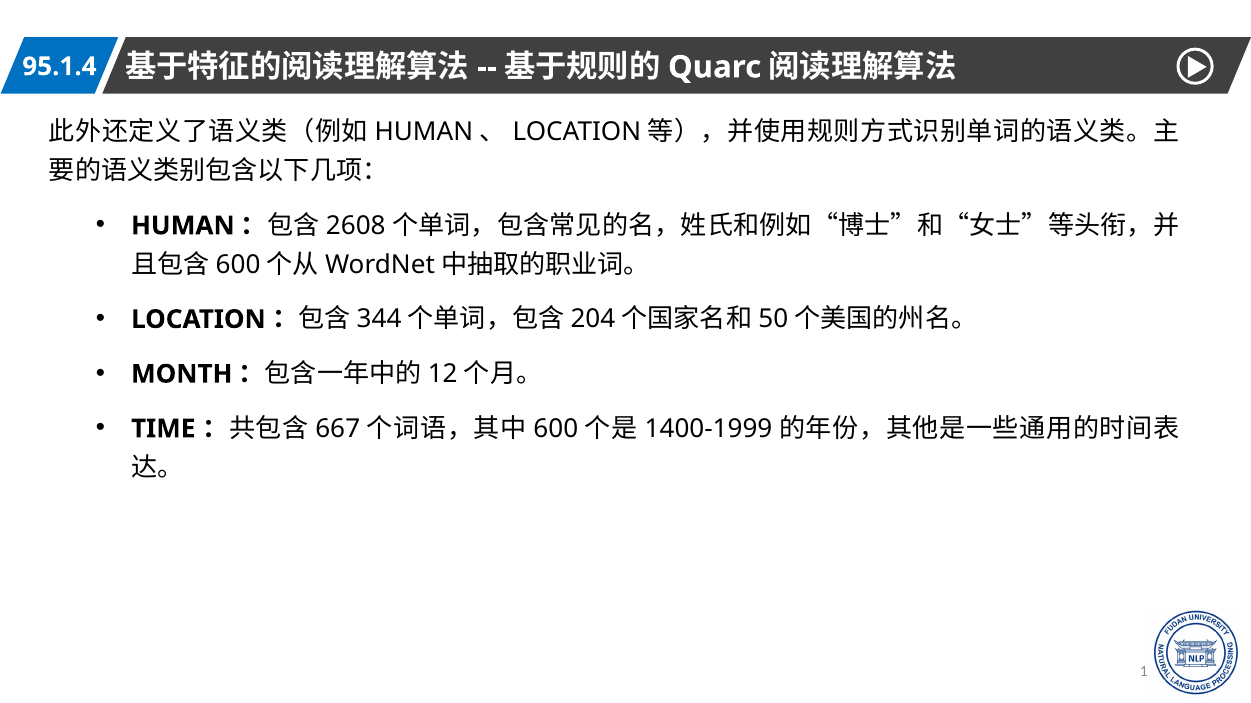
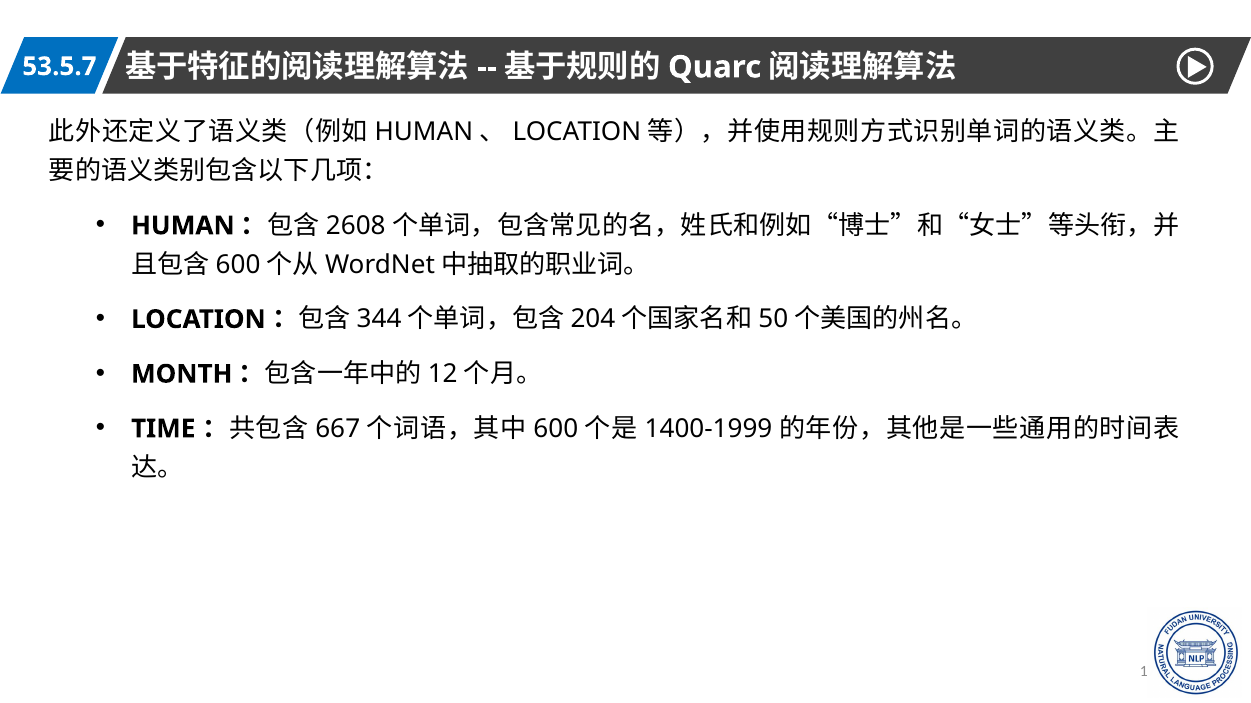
95.1.4: 95.1.4 -> 53.5.7 (59, 67)
